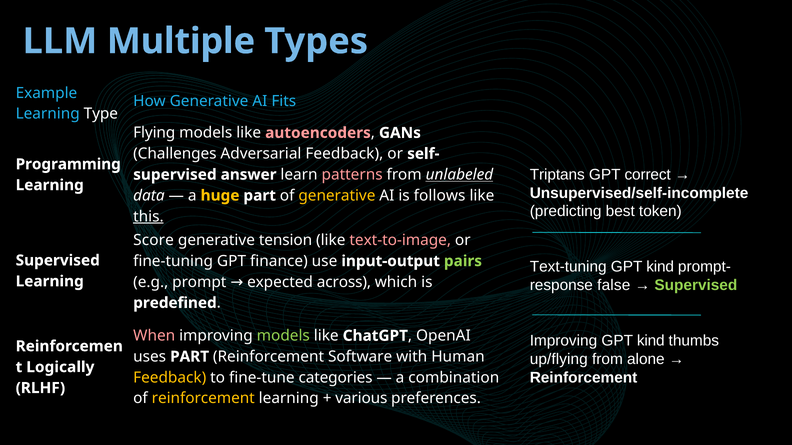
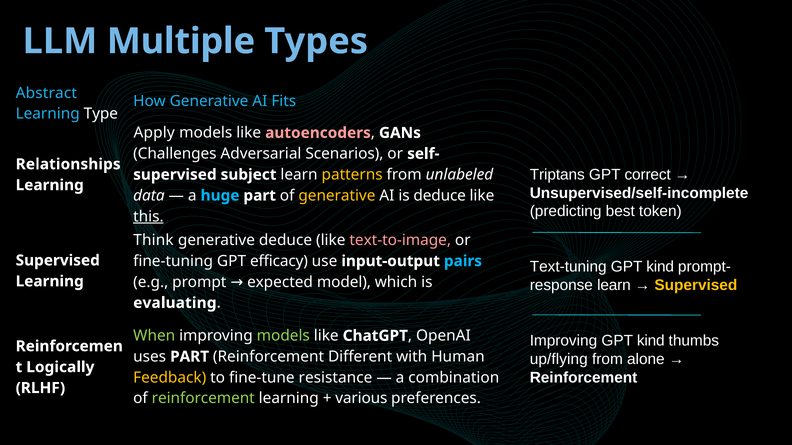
Example: Example -> Abstract (46, 93)
Flying: Flying -> Apply (154, 133)
Adversarial Feedback: Feedback -> Scenarios (344, 154)
Programming: Programming -> Relationships (68, 164)
answer: answer -> subject (249, 175)
patterns colour: pink -> yellow (352, 175)
unlabeled underline: present -> none (459, 175)
huge colour: yellow -> light blue (220, 196)
is follows: follows -> deduce (440, 196)
Score: Score -> Think (154, 240)
generative tension: tension -> deduce (285, 240)
finance: finance -> efficacy (279, 261)
pairs colour: light green -> light blue (463, 261)
across: across -> model (344, 282)
false: false -> learn (614, 286)
Supervised colour: light green -> yellow (696, 286)
predefined: predefined -> evaluating (175, 303)
When colour: pink -> light green (154, 336)
Software: Software -> Different (360, 357)
categories: categories -> resistance (335, 378)
reinforcement colour: yellow -> light green (203, 399)
